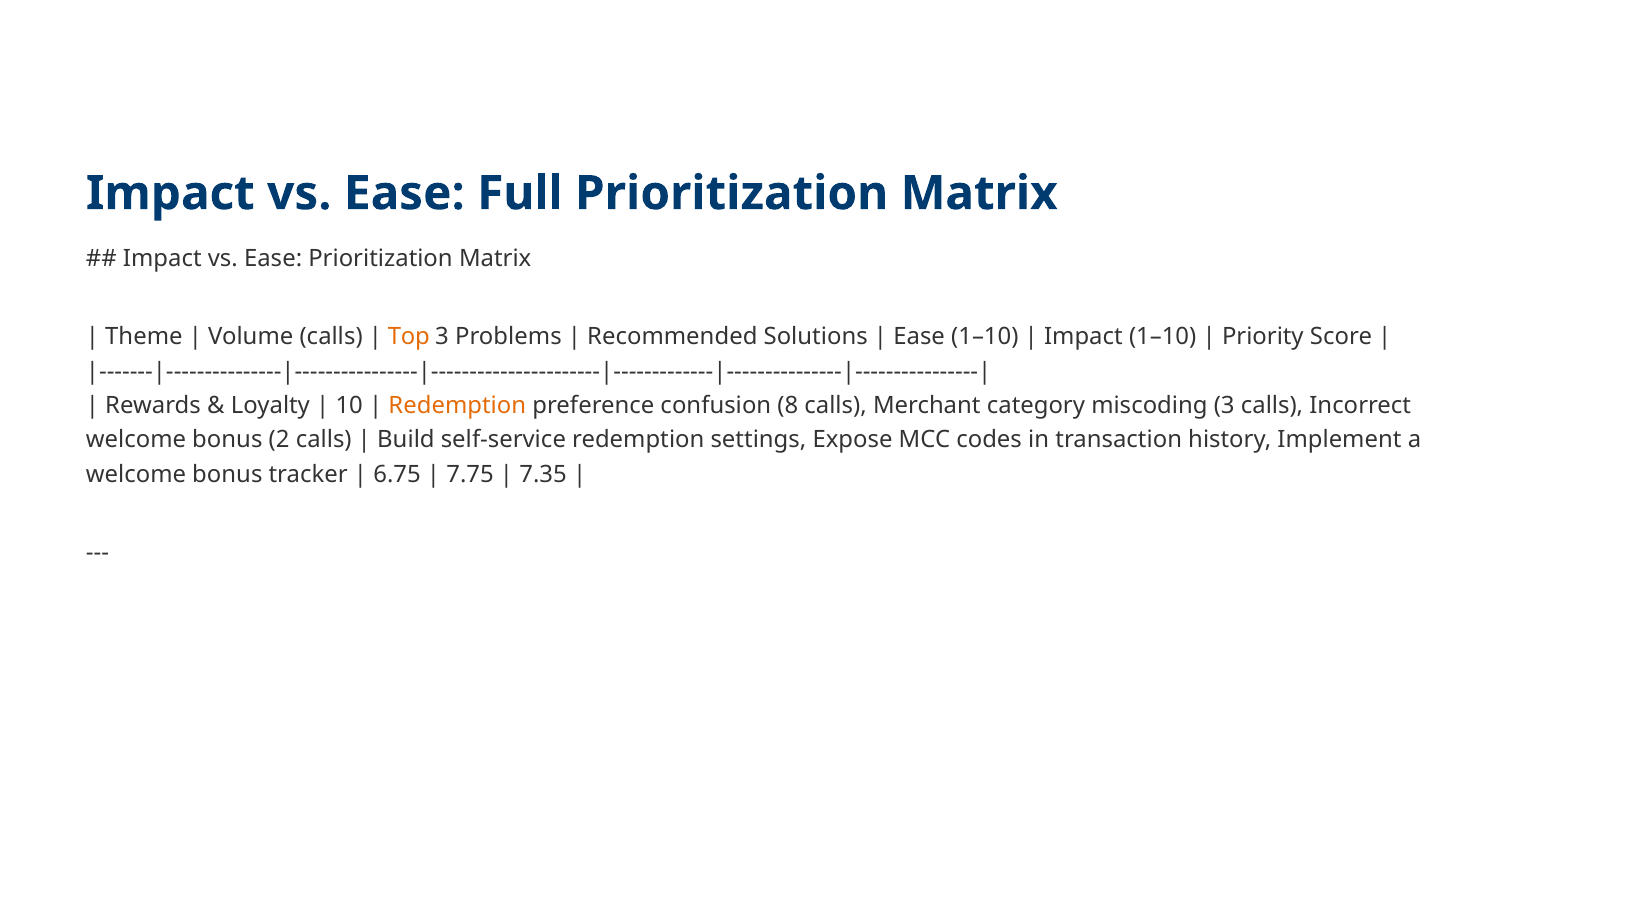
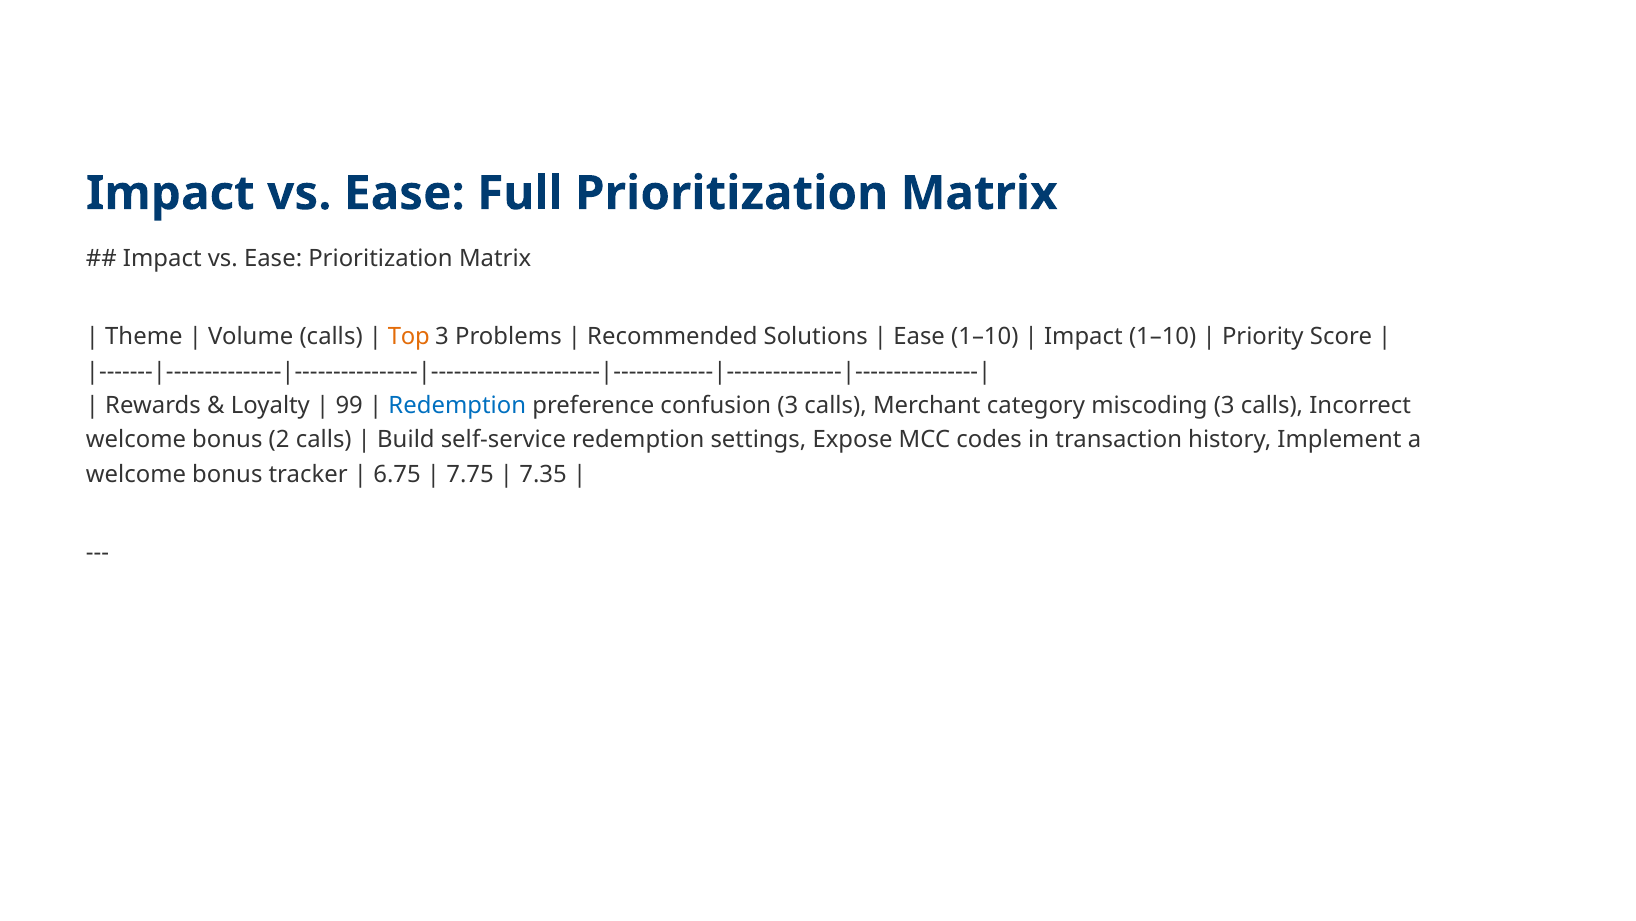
10: 10 -> 99 (349, 405)
Redemption colour: orange -> blue (457, 405)
confusion 8: 8 -> 3 (788, 405)
